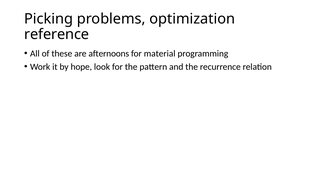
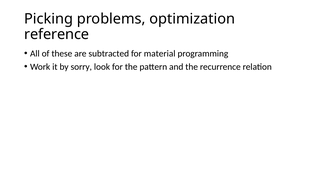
afternoons: afternoons -> subtracted (109, 54)
hope: hope -> sorry (81, 67)
